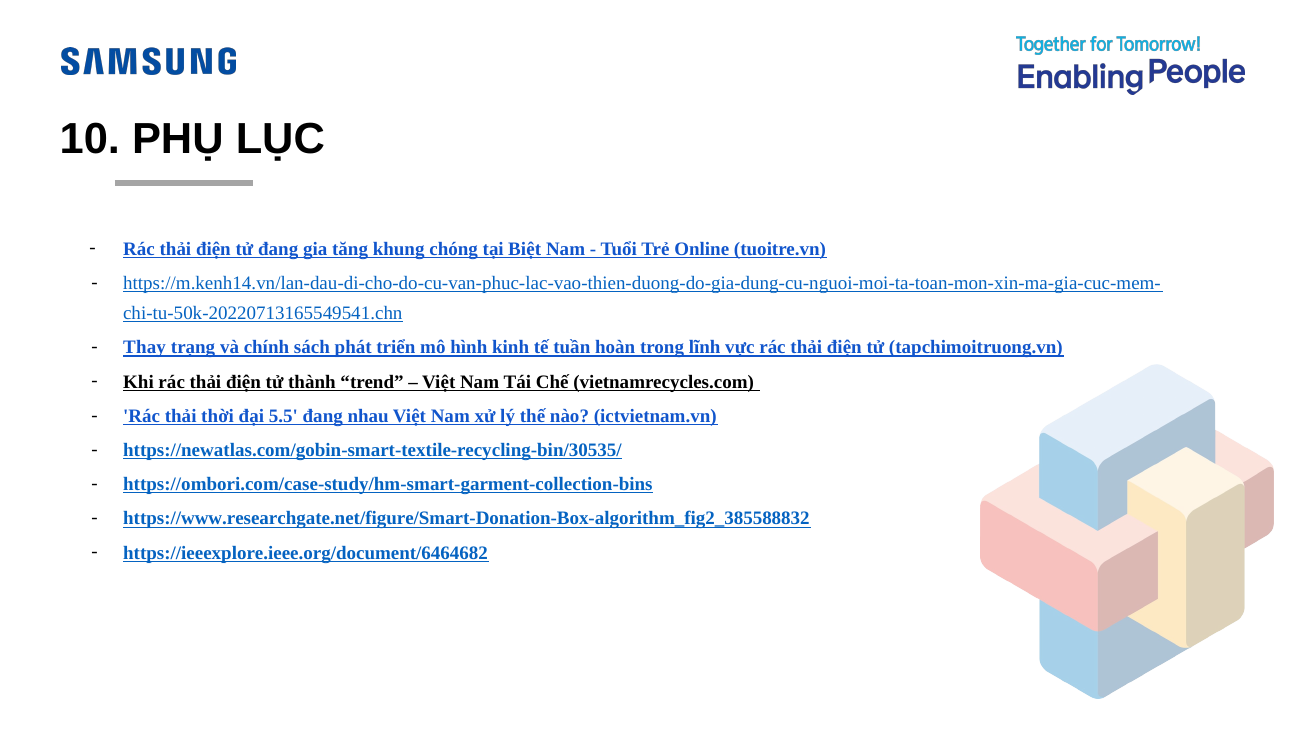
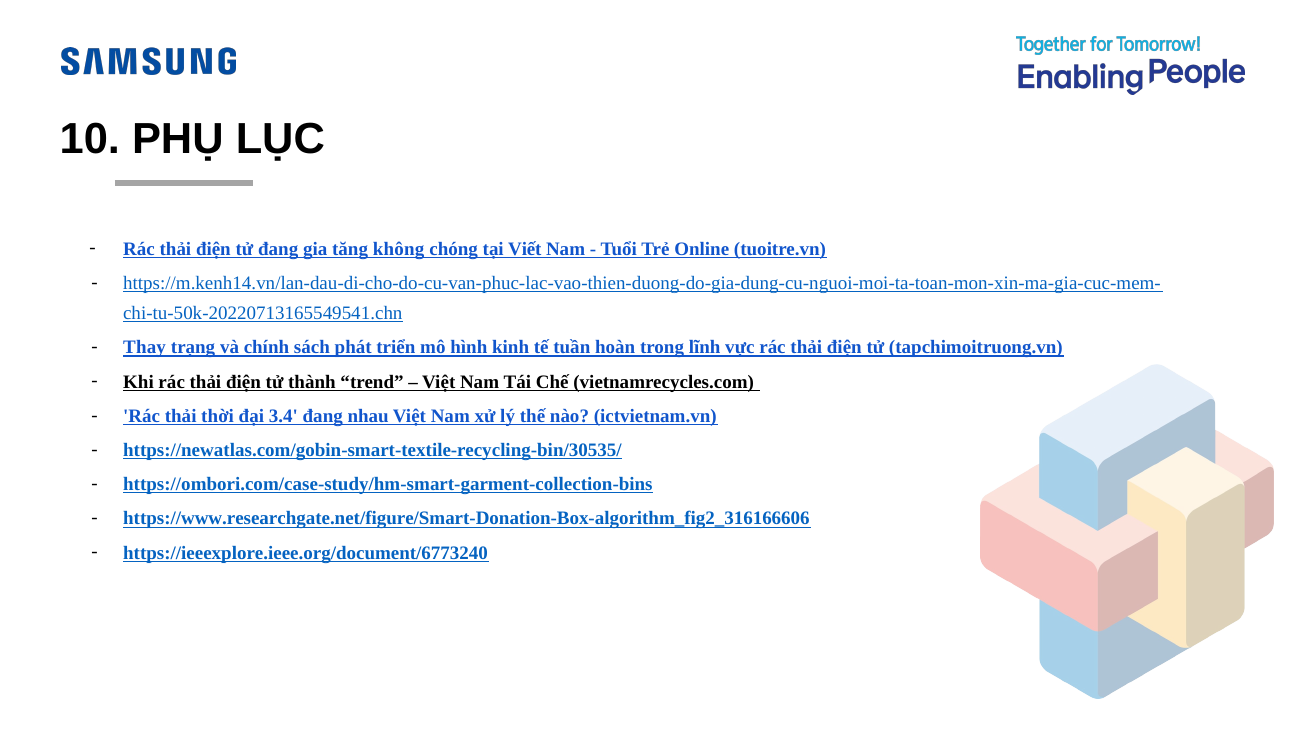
khung: khung -> không (399, 249)
Biệt: Biệt -> Viết (525, 249)
5.5: 5.5 -> 3.4 (283, 416)
https://www.researchgate.net/figure/Smart-Donation-Box-algorithm_fig2_385588832: https://www.researchgate.net/figure/Smart-Donation-Box-algorithm_fig2_385588832 -> https://www.researchgate.net/figure/Smart-Donation-Box-algorithm_fig2_316166606 (466, 518)
https://ieeexplore.ieee.org/document/6464682: https://ieeexplore.ieee.org/document/6464682 -> https://ieeexplore.ieee.org/document/6773240 (306, 552)
